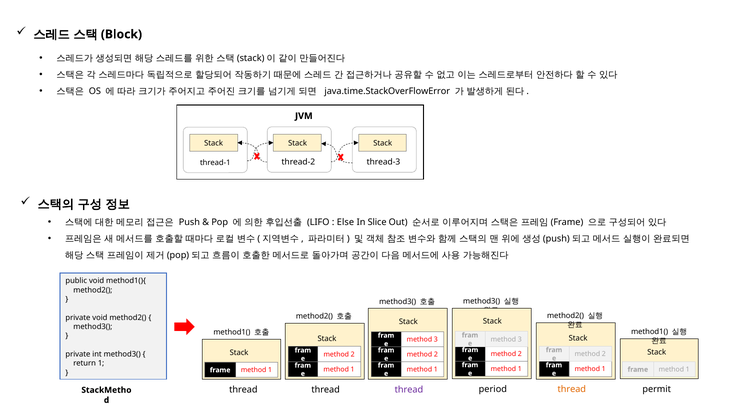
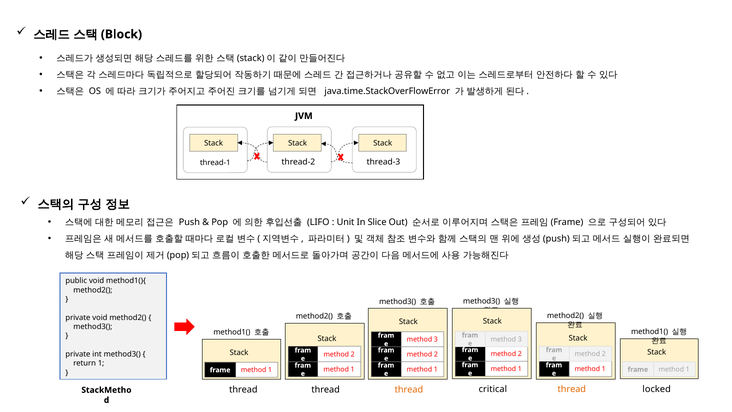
Else: Else -> Unit (346, 222)
period: period -> critical (493, 389)
permit: permit -> locked (657, 389)
thread colour: purple -> orange (409, 389)
